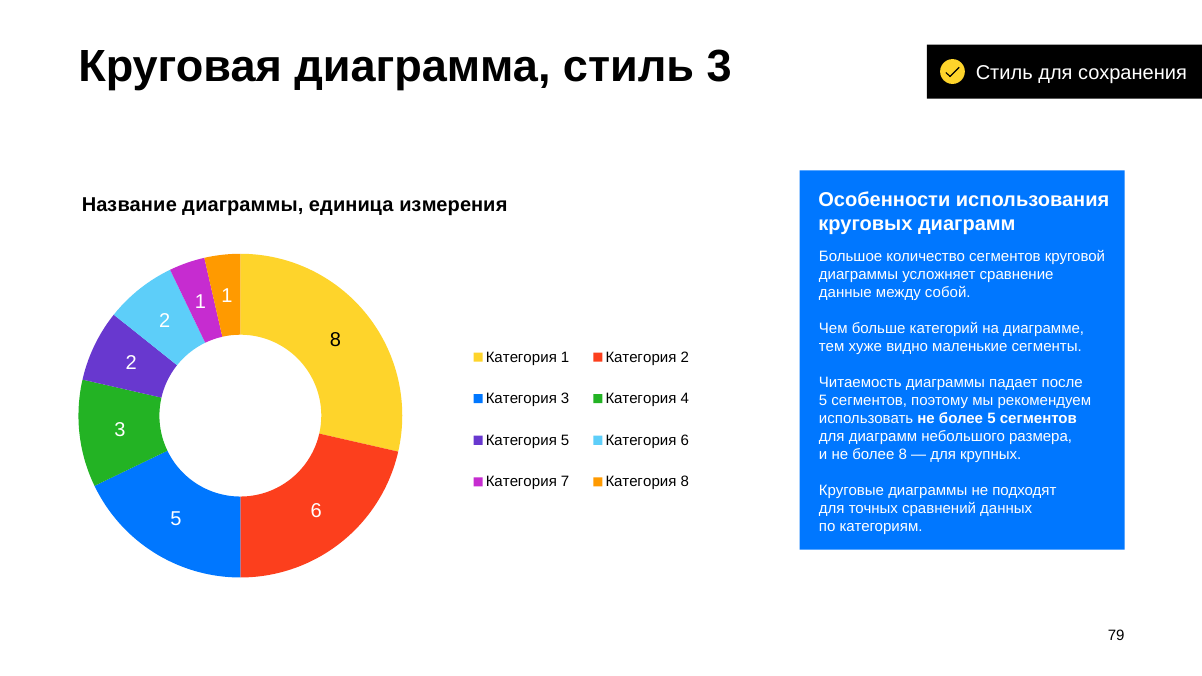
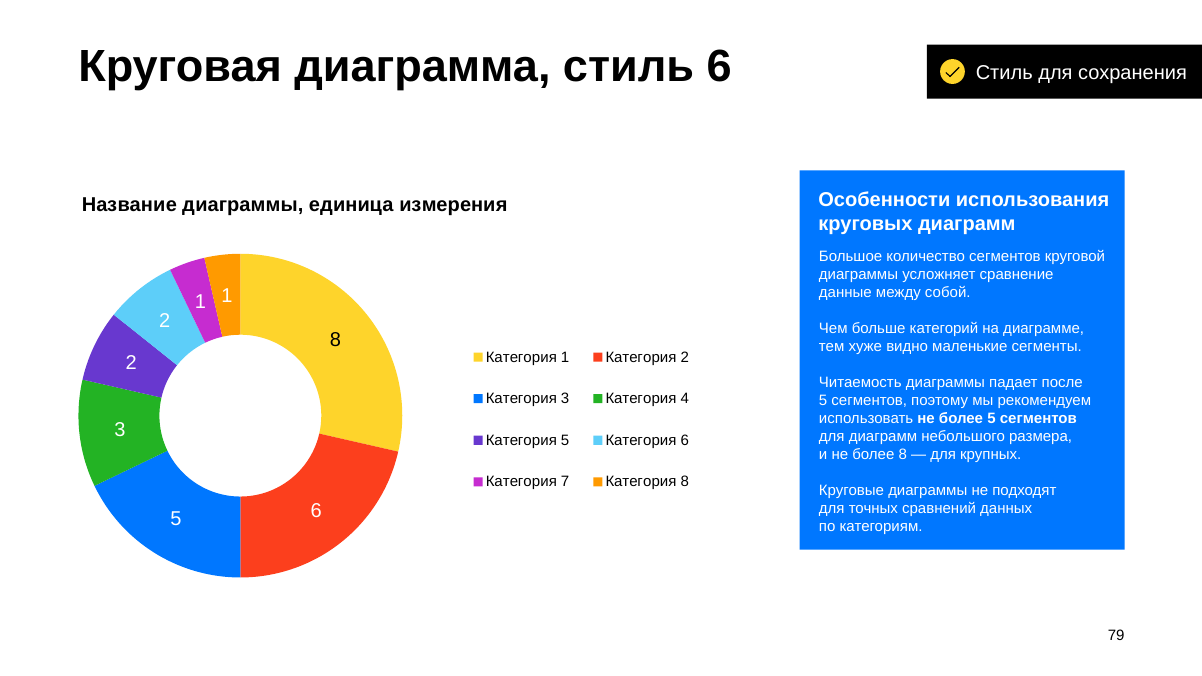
стиль 3: 3 -> 6 (719, 67)
